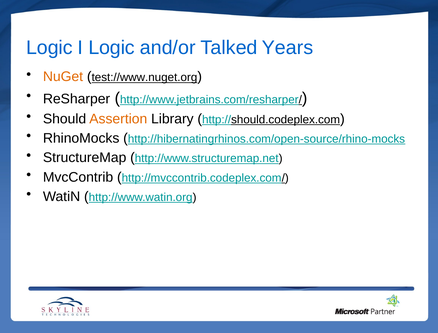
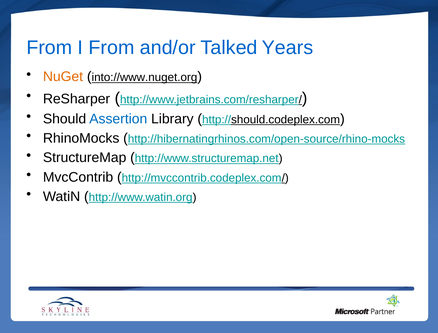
Logic: Logic -> From (49, 48)
I Logic: Logic -> From (111, 48)
test://www.nuget.org: test://www.nuget.org -> into://www.nuget.org (144, 78)
Assertion colour: orange -> blue (118, 119)
